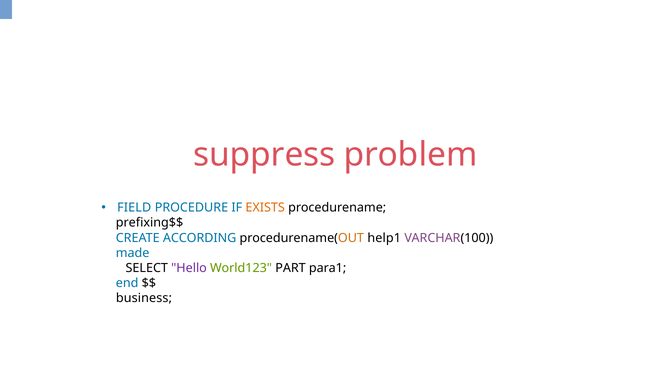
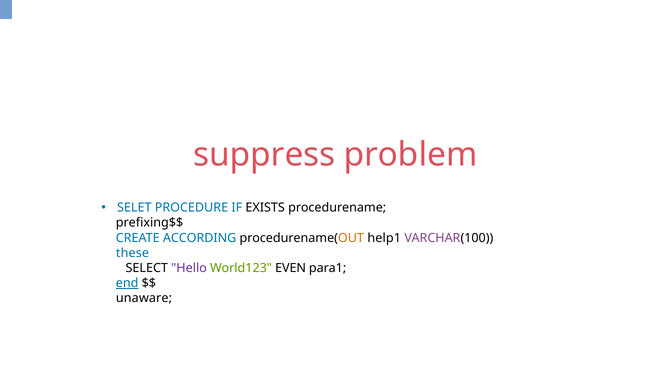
FIELD: FIELD -> SELET (134, 208)
EXISTS colour: orange -> black (265, 208)
made: made -> these (133, 253)
PART: PART -> EVEN (291, 268)
end underline: none -> present (127, 283)
business: business -> unaware (144, 299)
